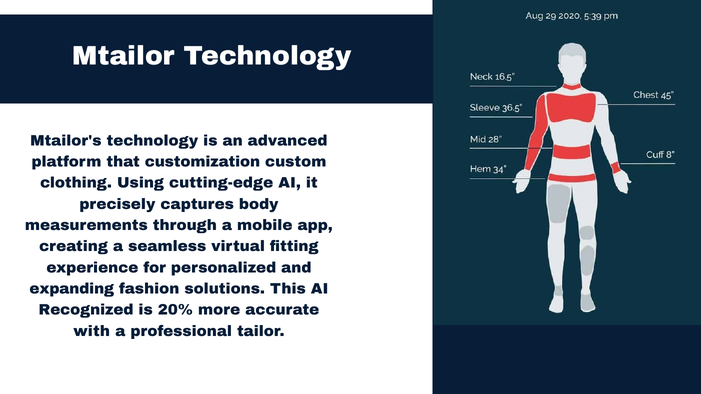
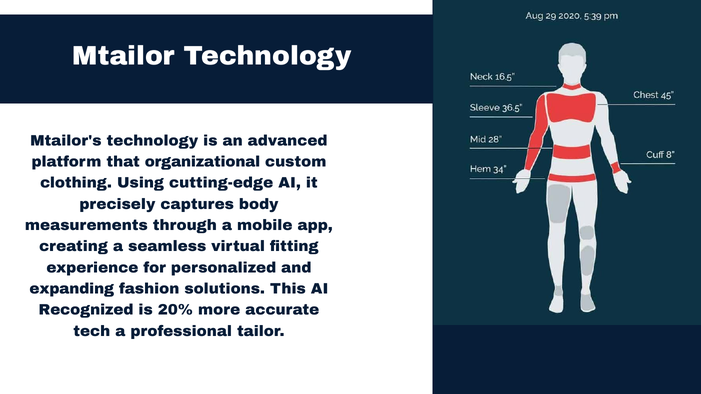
customization: customization -> organizational (203, 162)
with: with -> tech (92, 331)
